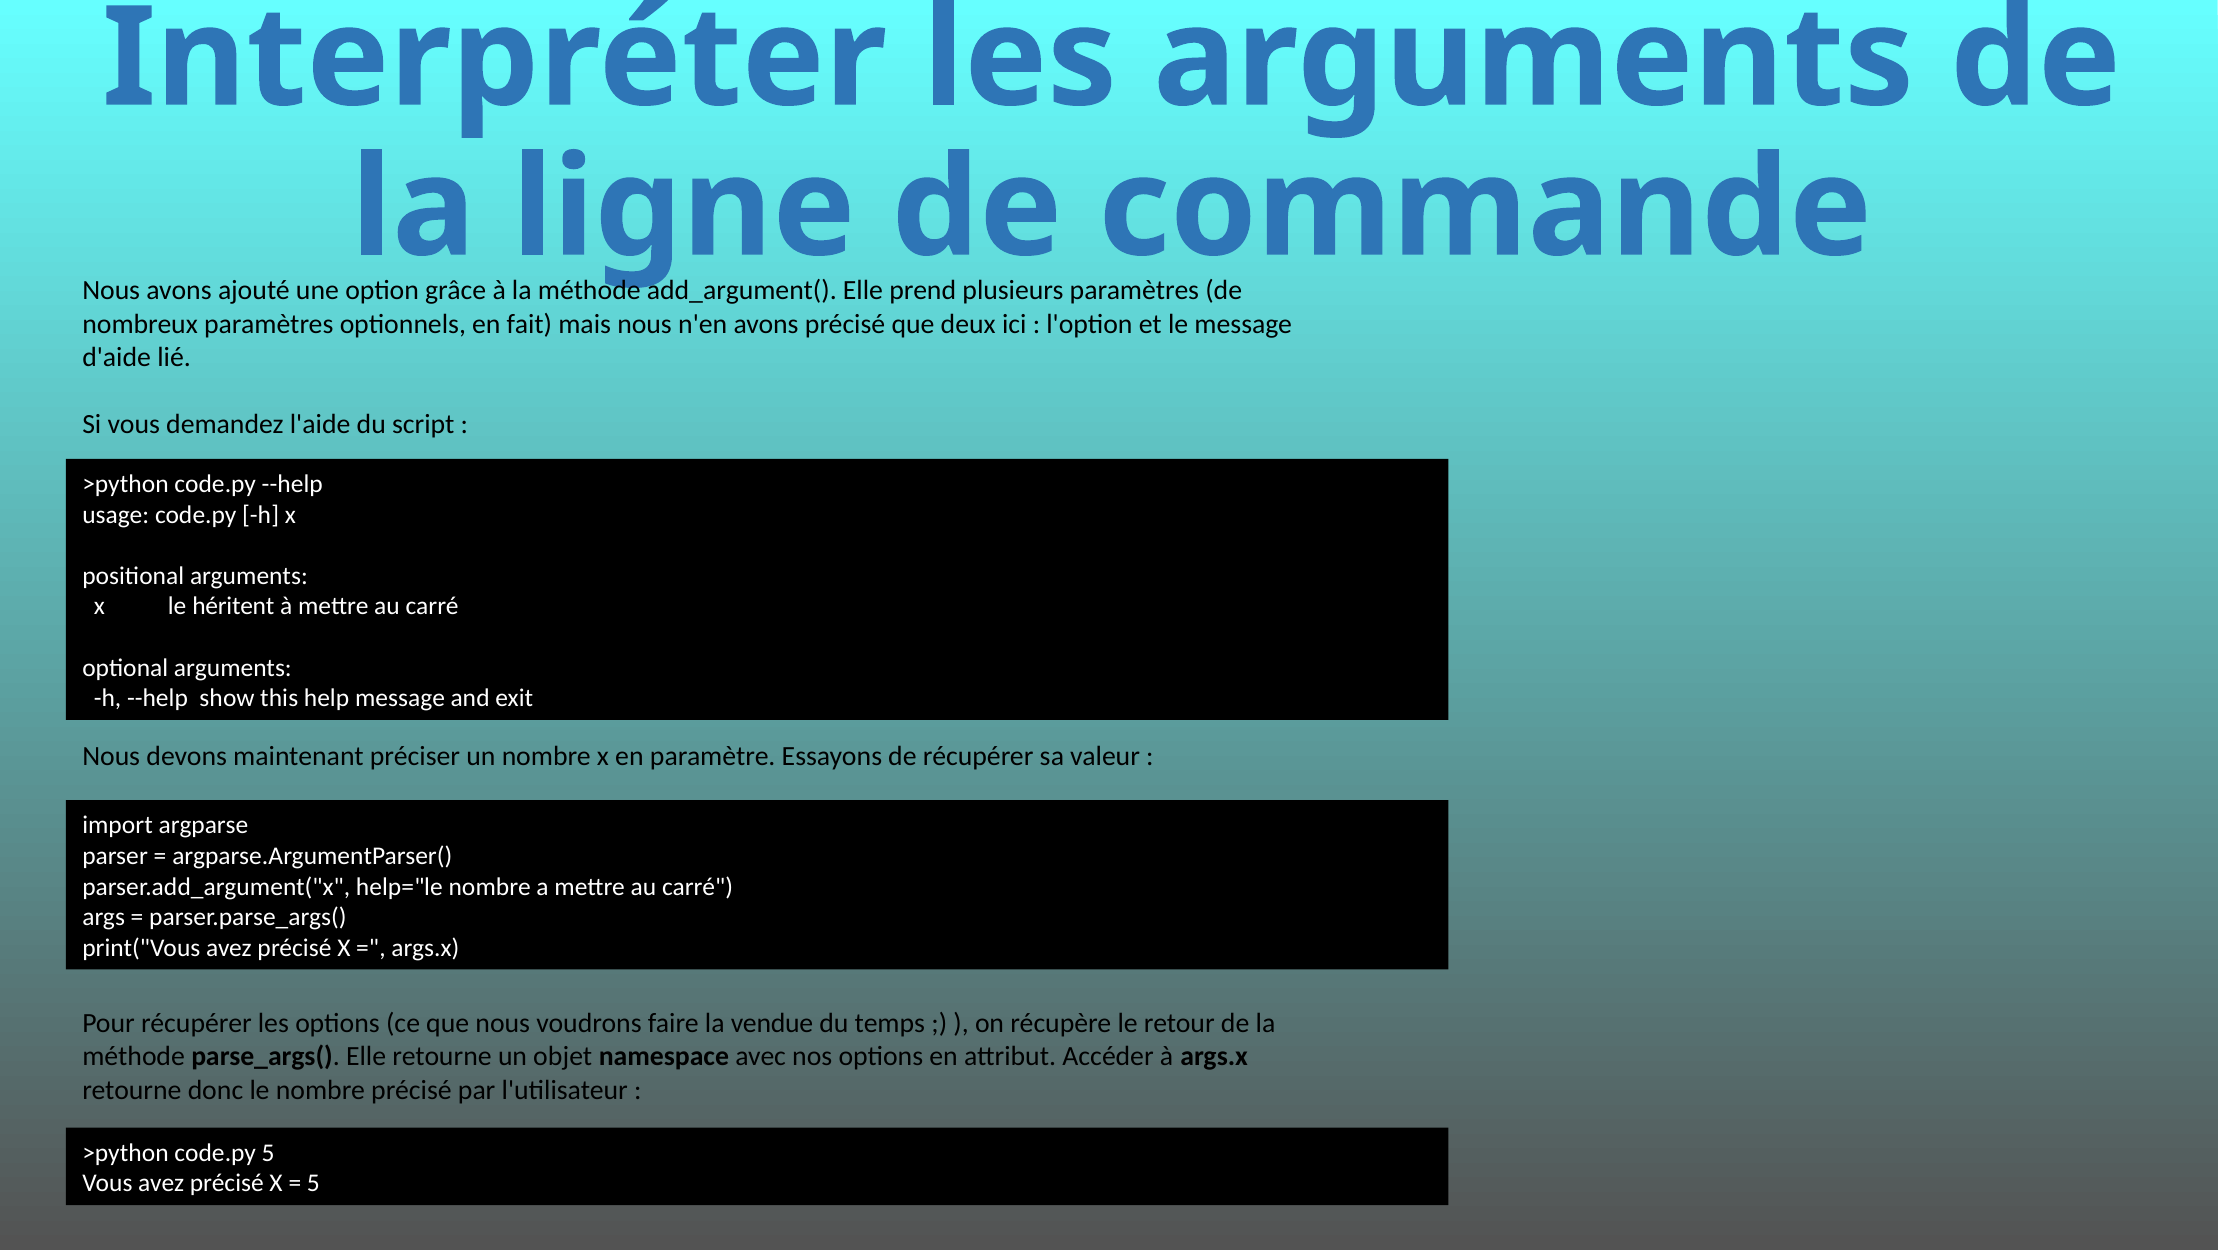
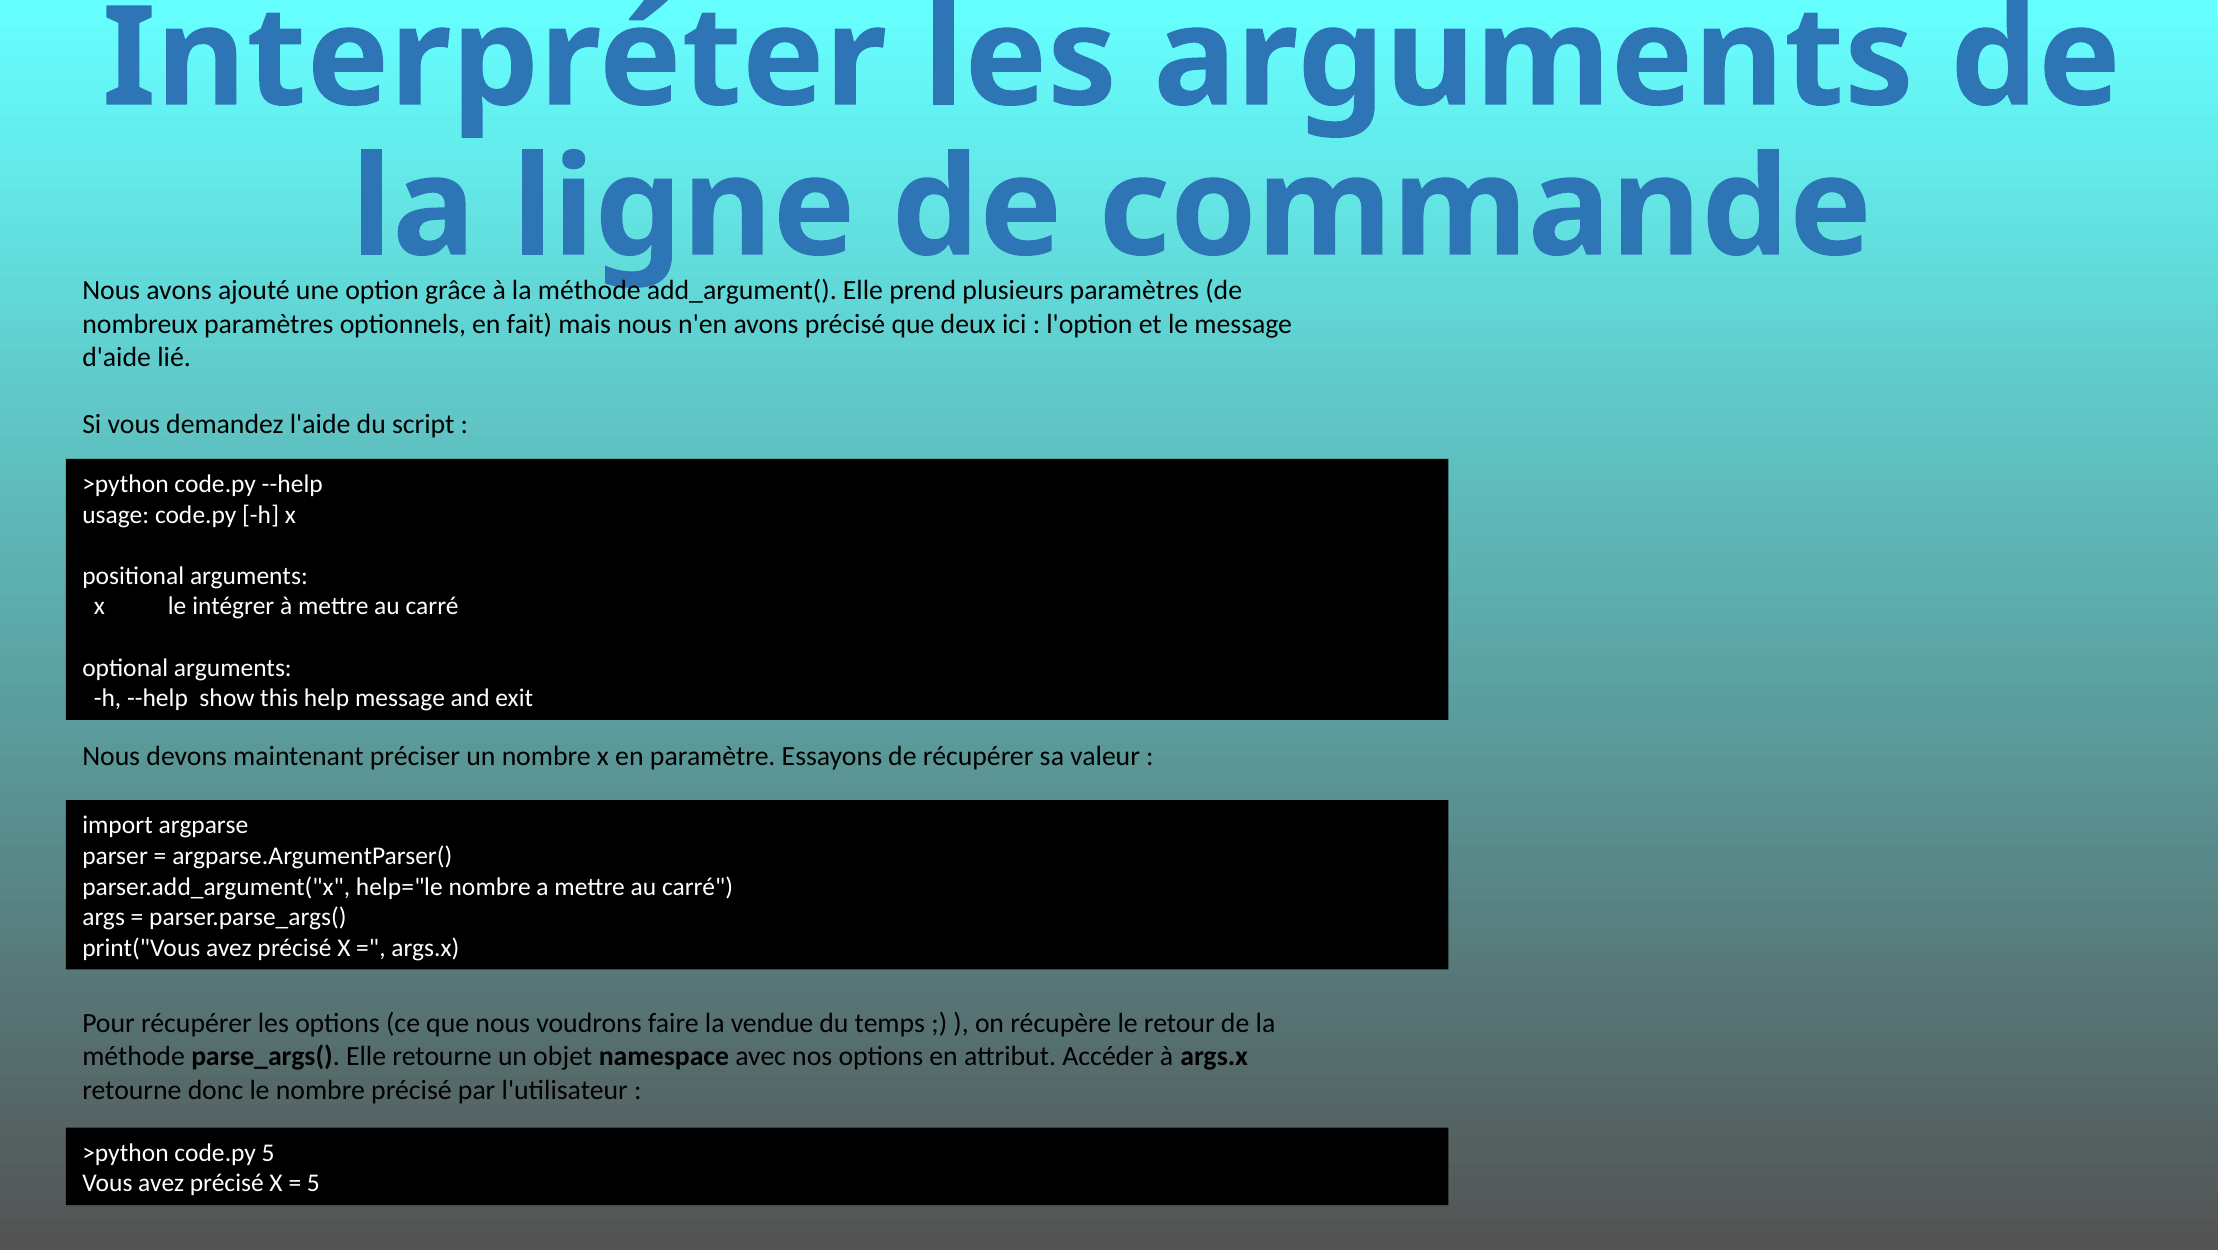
héritent: héritent -> intégrer (233, 607)
